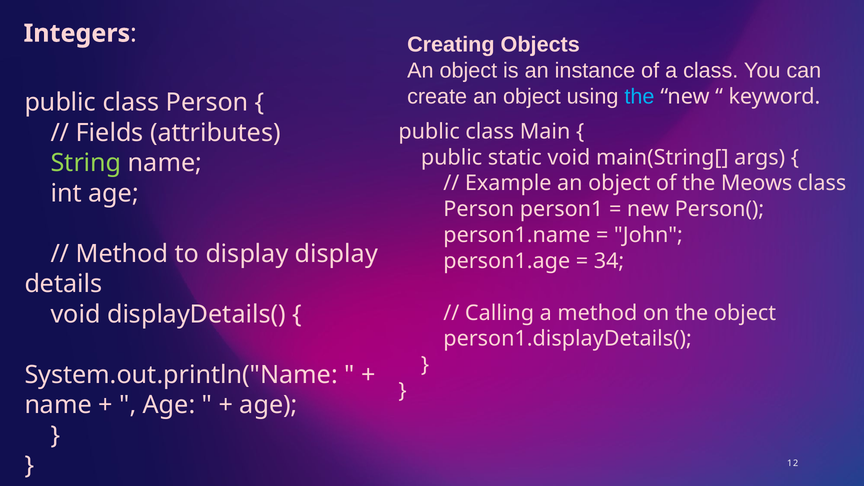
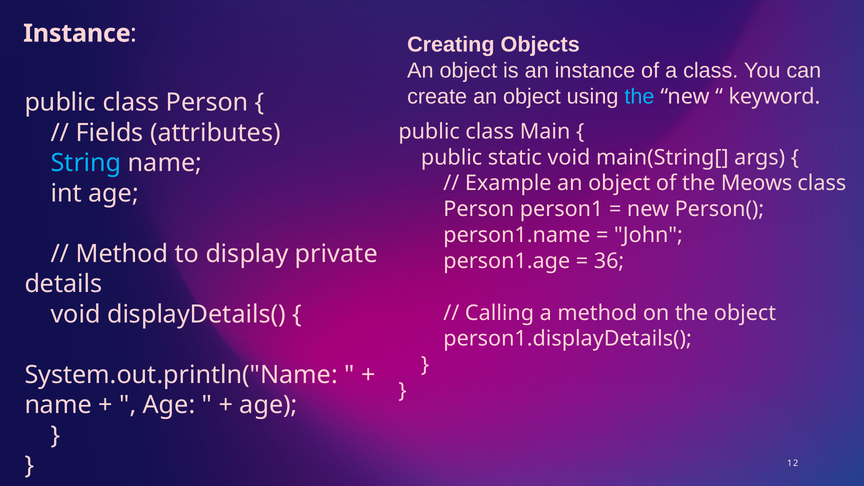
Integers: Integers -> Instance (77, 33)
String colour: light green -> light blue (86, 163)
display display: display -> private (336, 254)
34: 34 -> 36 (609, 261)
